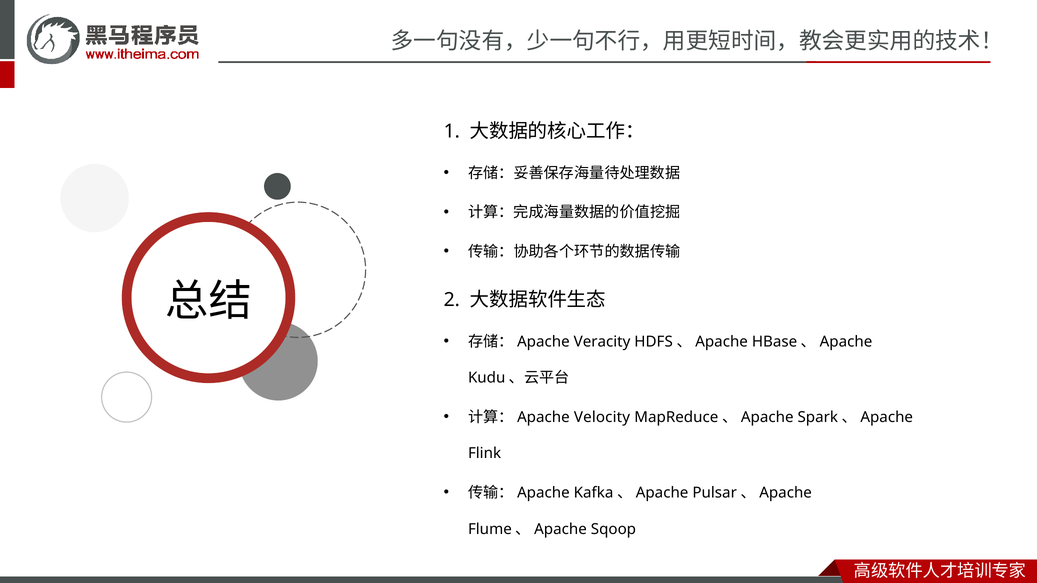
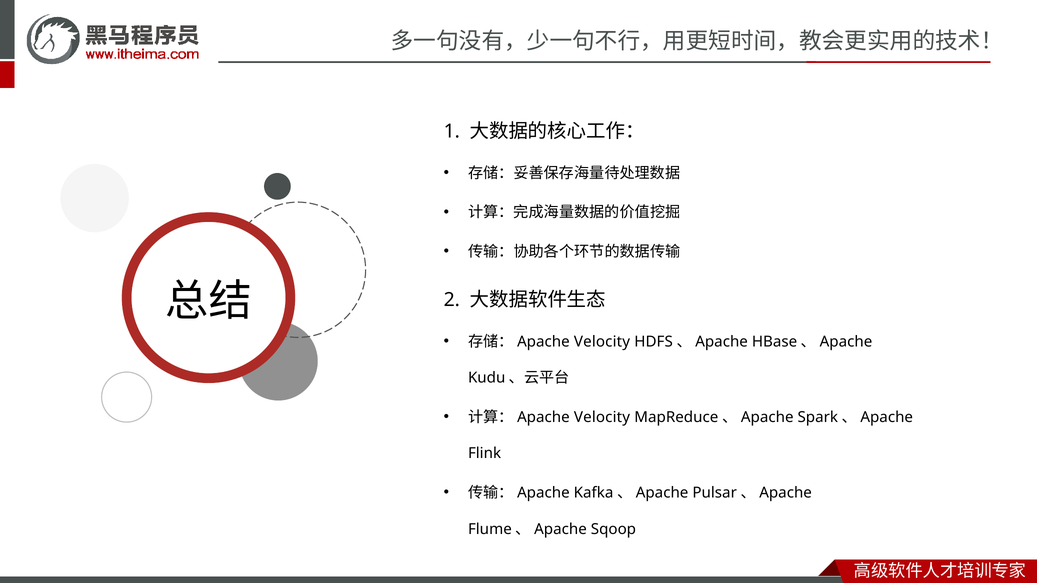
Veracity: Veracity -> Velocity (602, 342)
